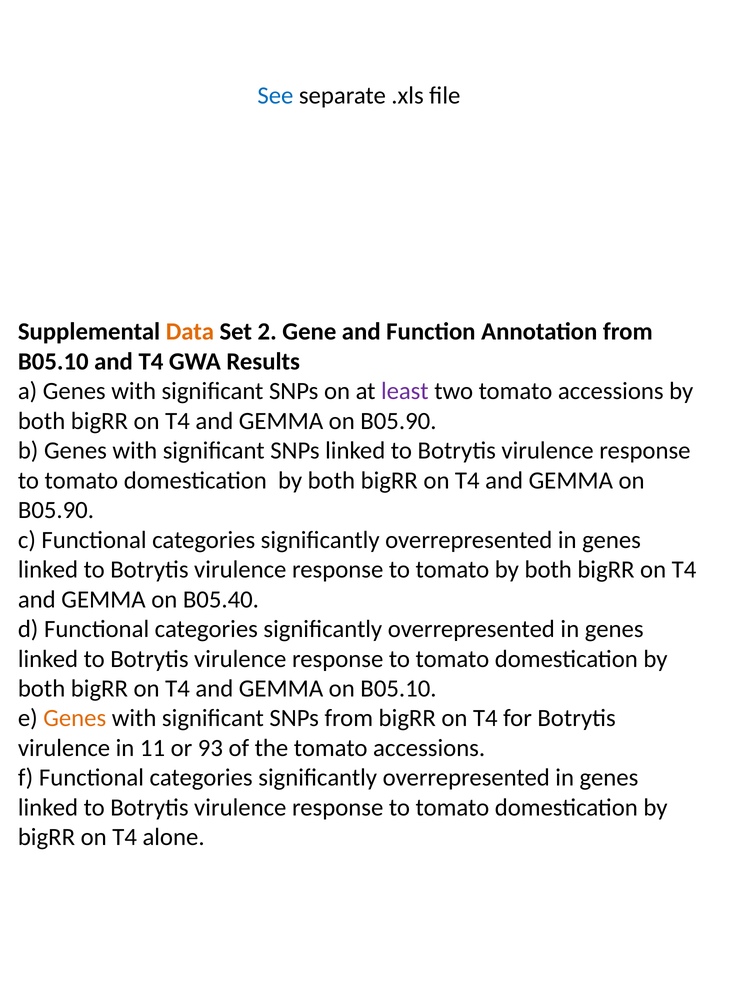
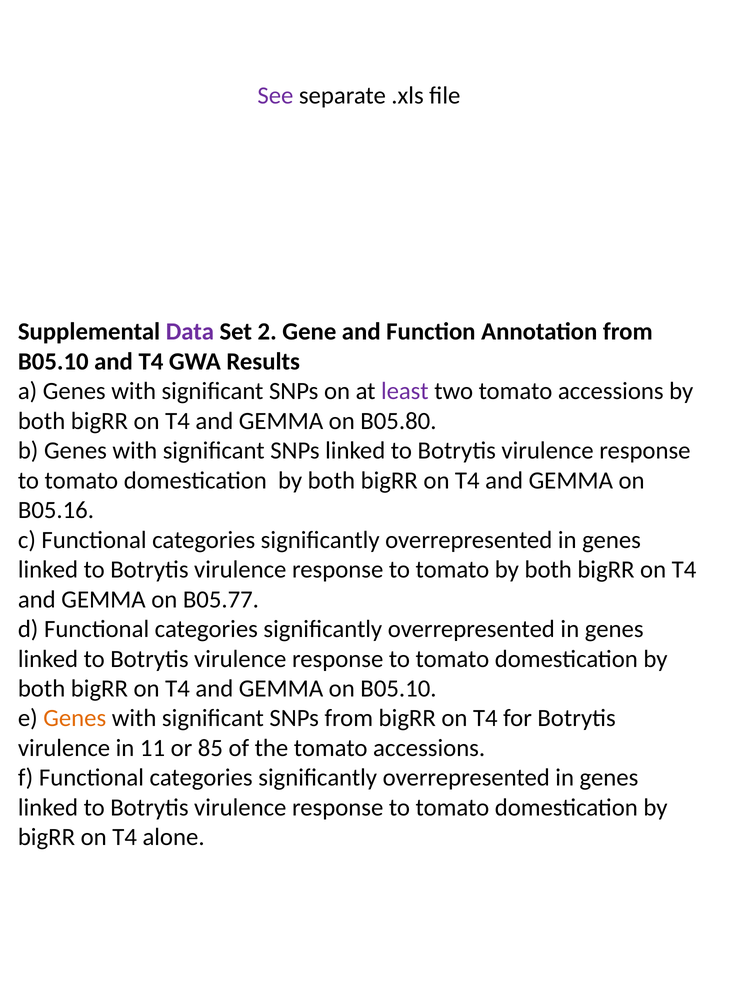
See colour: blue -> purple (275, 96)
Data colour: orange -> purple (190, 332)
B05.90: B05.90 -> B05.80 (398, 421)
B05.90: B05.90 -> B05.16 (56, 510)
B05.40: B05.40 -> B05.77 (221, 599)
93: 93 -> 85 (210, 748)
